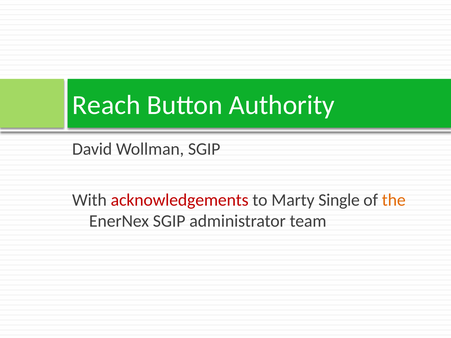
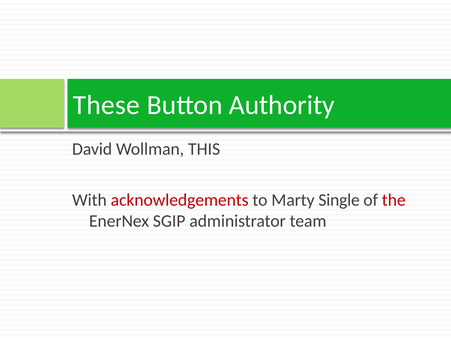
Reach: Reach -> These (106, 105)
Wollman SGIP: SGIP -> THIS (204, 149)
the colour: orange -> red (394, 200)
